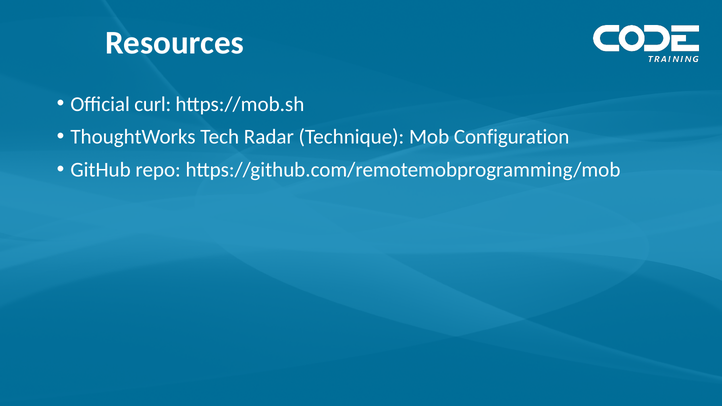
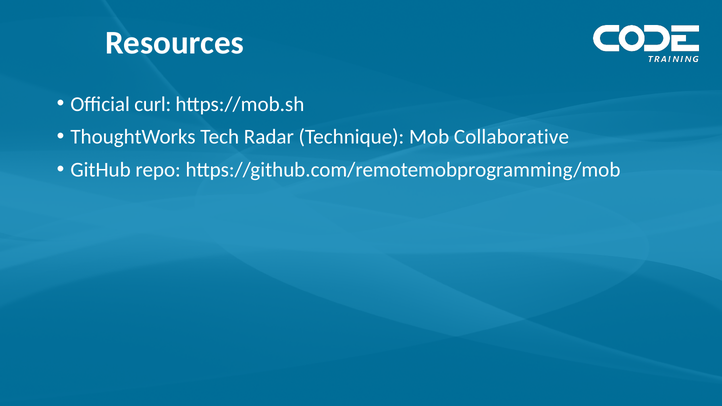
Configuration: Configuration -> Collaborative (511, 137)
